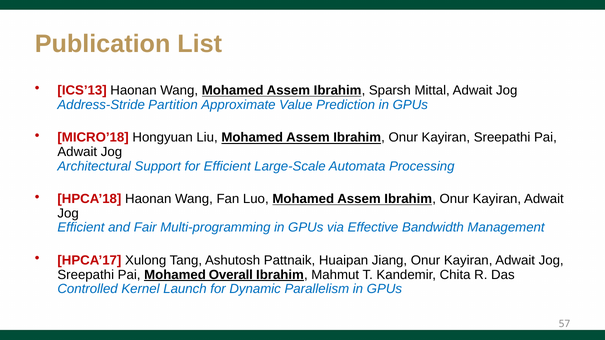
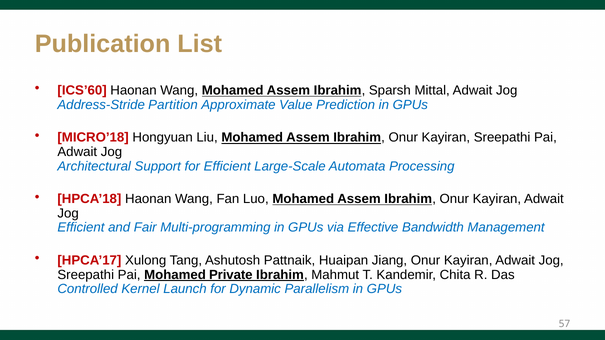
ICS’13: ICS’13 -> ICS’60 (82, 91)
Overall: Overall -> Private (231, 275)
